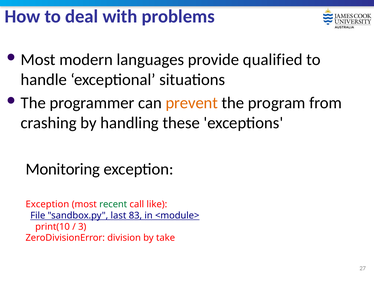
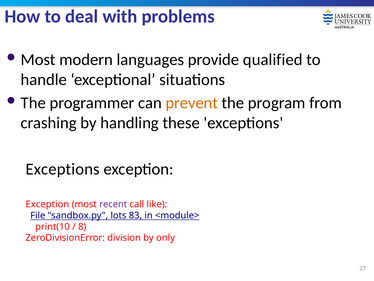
Monitoring: Monitoring -> Exceptions (63, 169)
recent colour: green -> purple (113, 204)
last: last -> lots (119, 215)
3: 3 -> 8 (82, 226)
take: take -> only (166, 237)
